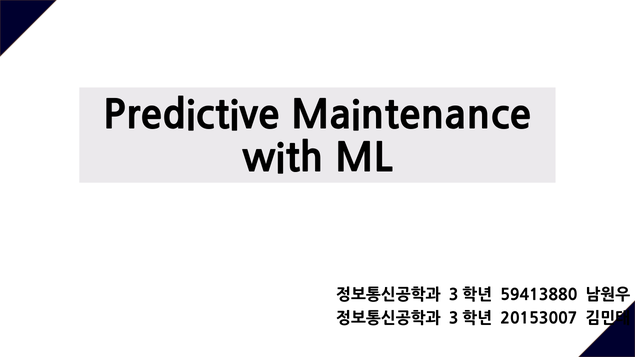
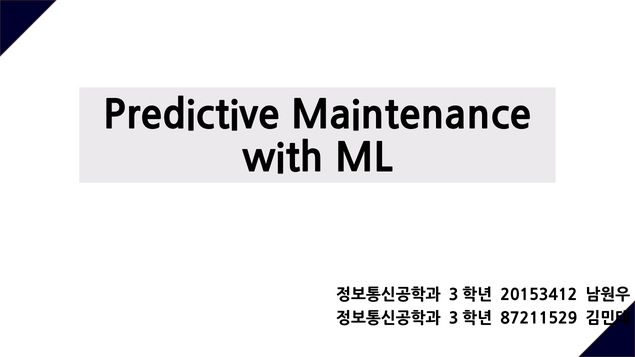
59413880: 59413880 -> 20153412 (539, 295)
20153007: 20153007 -> 87211529 (539, 319)
